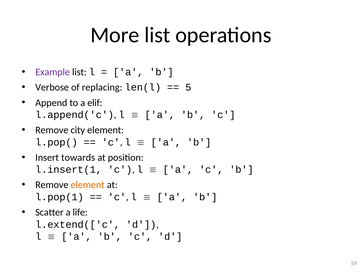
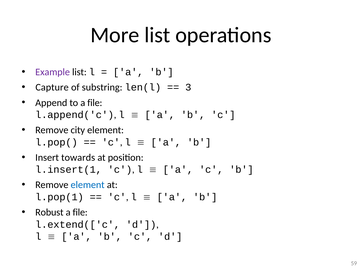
Verbose: Verbose -> Capture (52, 87)
replacing: replacing -> substring (102, 87)
5: 5 -> 3 (188, 87)
to a elif: elif -> file (95, 102)
element colour: orange -> blue (88, 185)
Scatter: Scatter -> Robust (49, 212)
life: life -> file (80, 212)
